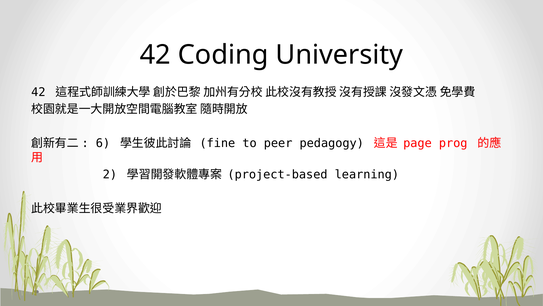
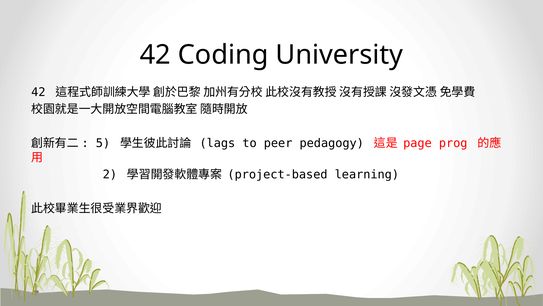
6: 6 -> 5 (103, 143)
fine: fine -> lags (217, 143)
